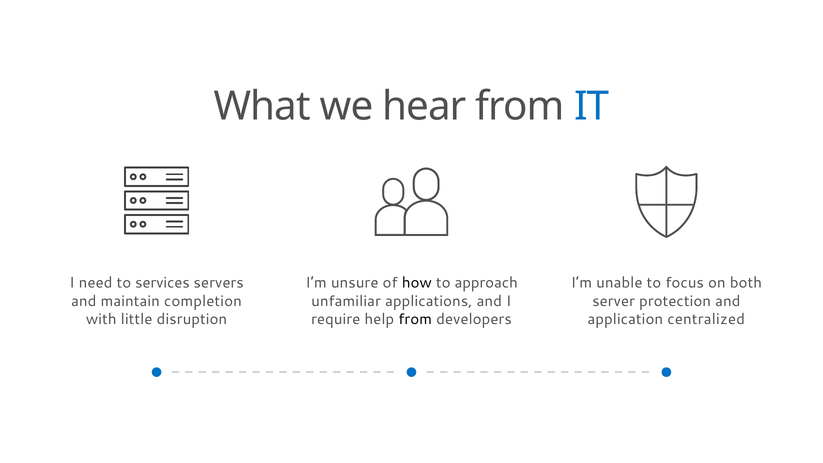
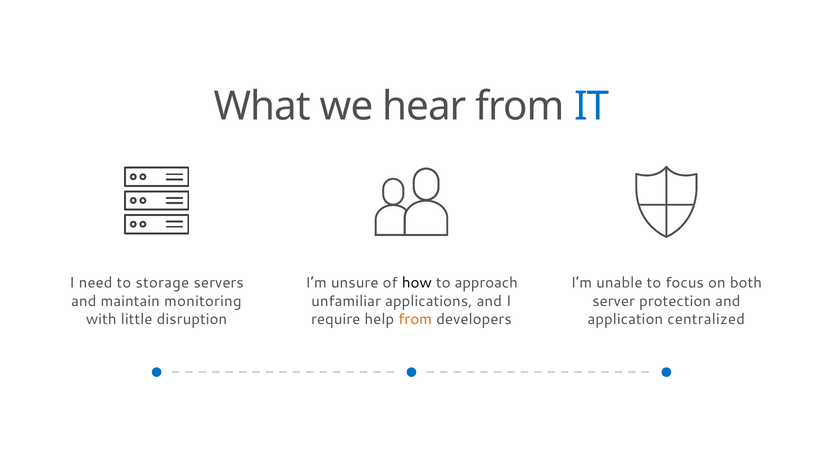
services: services -> storage (162, 283)
completion: completion -> monitoring (203, 301)
from colour: black -> orange (415, 319)
